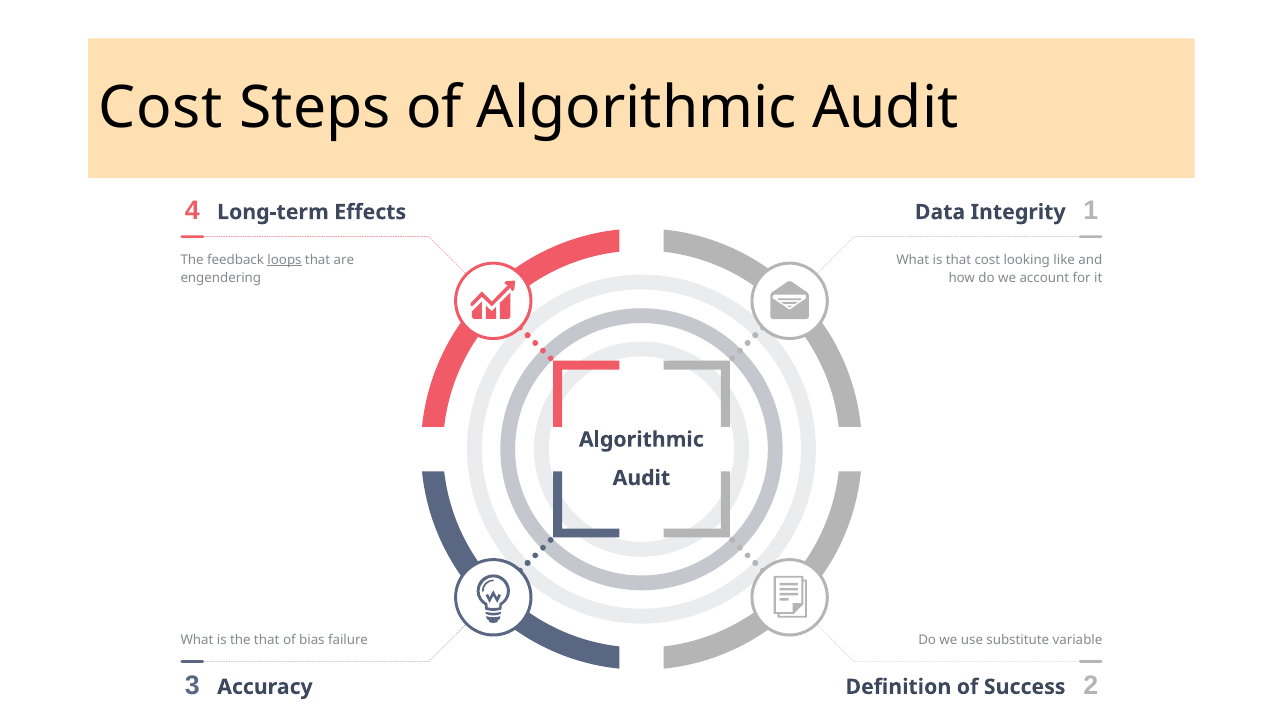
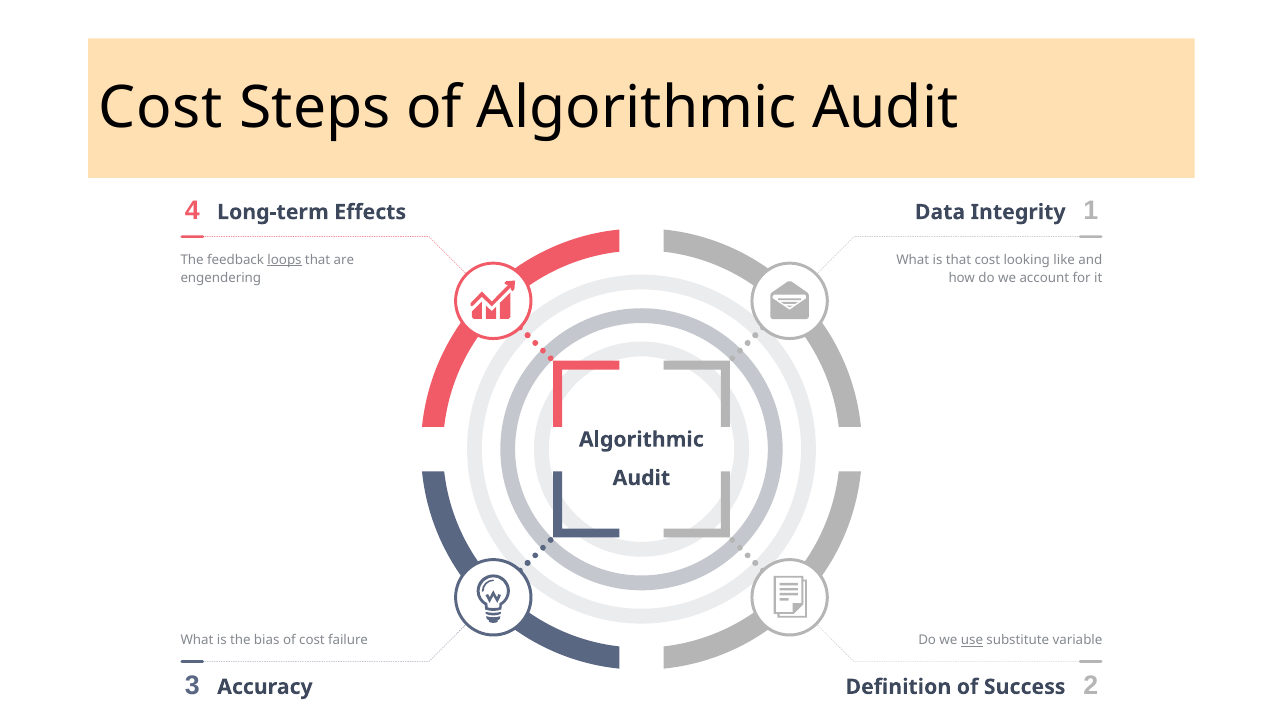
the that: that -> bias (267, 640)
of bias: bias -> cost (312, 640)
use underline: none -> present (972, 640)
